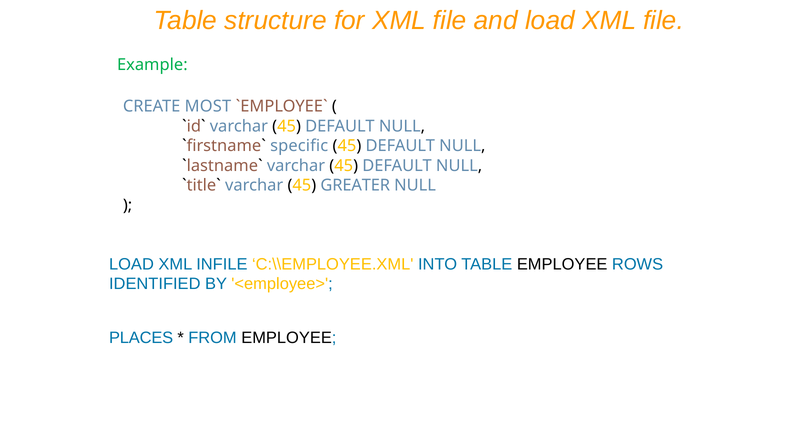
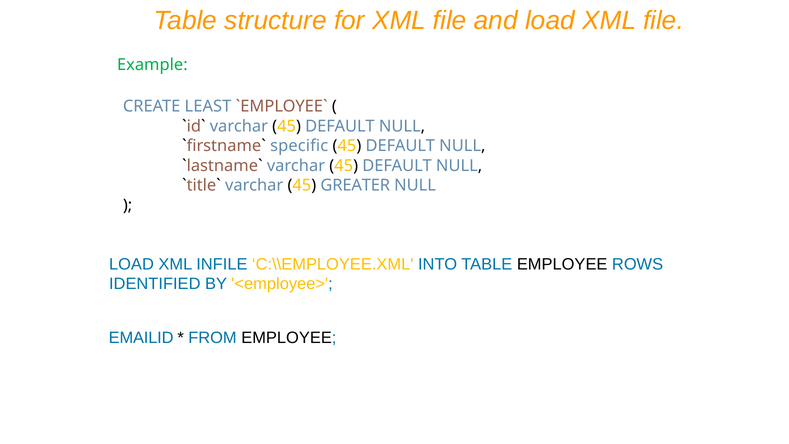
MOST: MOST -> LEAST (208, 106)
PLACES: PLACES -> EMAILID (141, 338)
